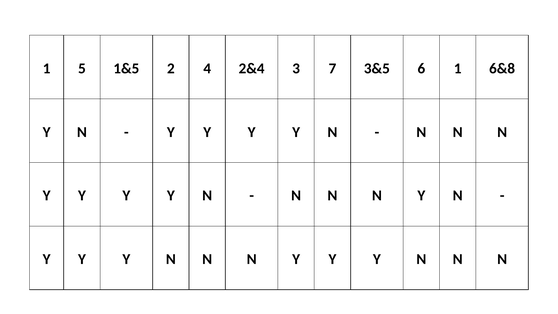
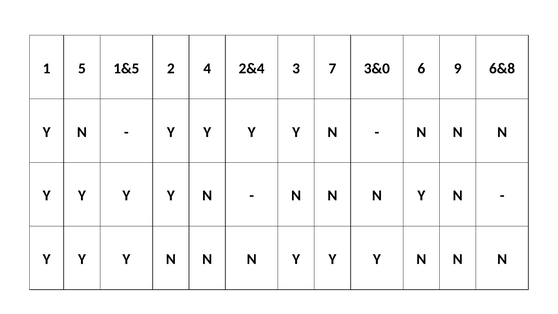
3&5: 3&5 -> 3&0 (377, 68)
6 1: 1 -> 9 (458, 68)
